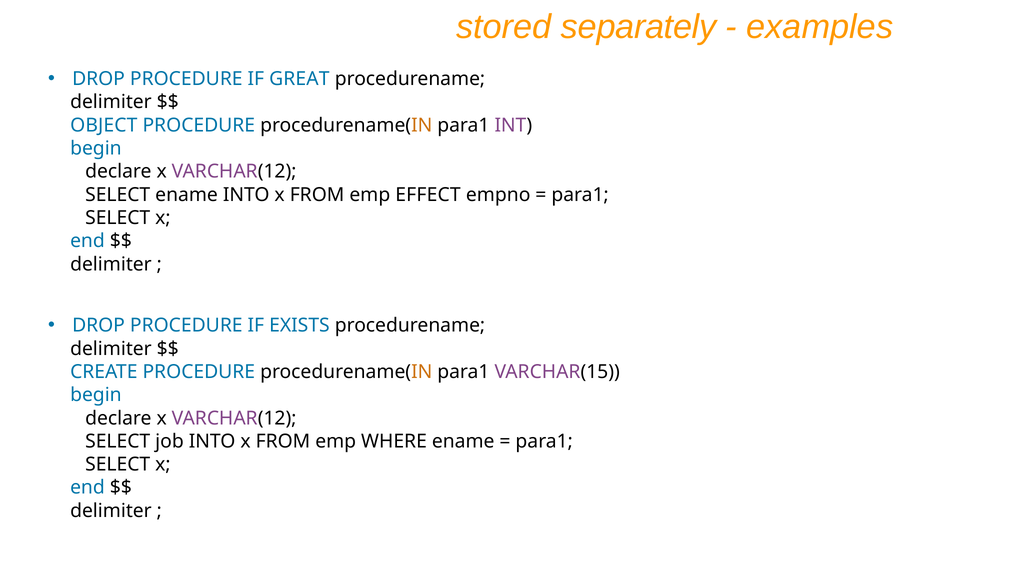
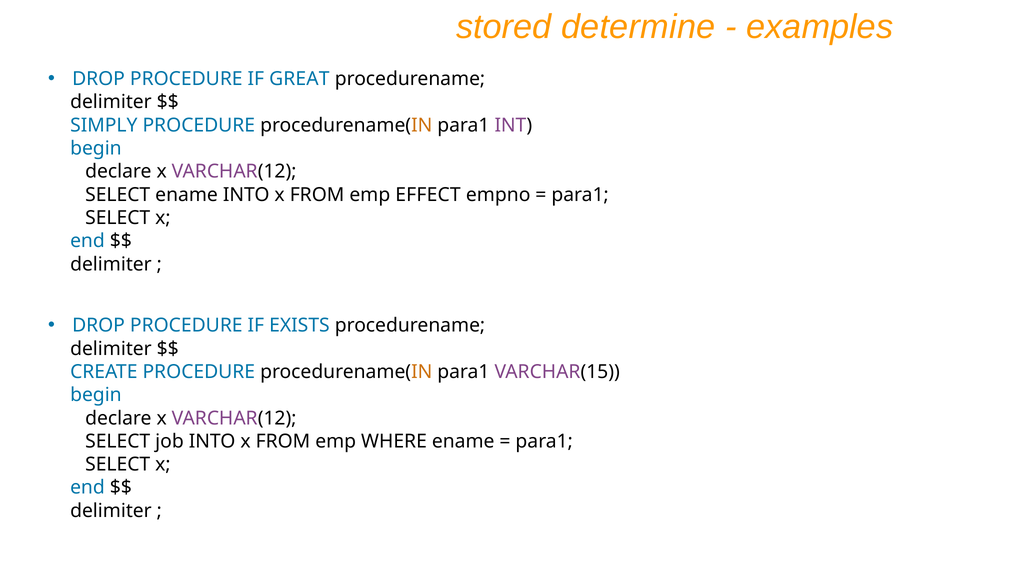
separately: separately -> determine (638, 27)
OBJECT: OBJECT -> SIMPLY (104, 125)
